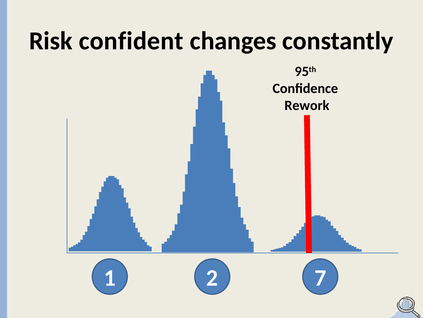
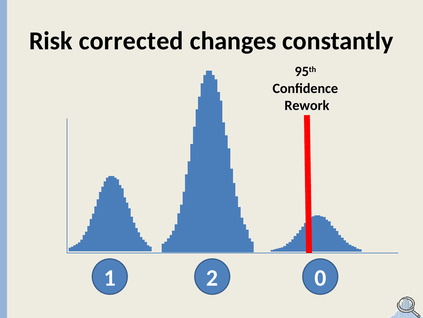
confident: confident -> corrected (131, 41)
7: 7 -> 0 (320, 278)
